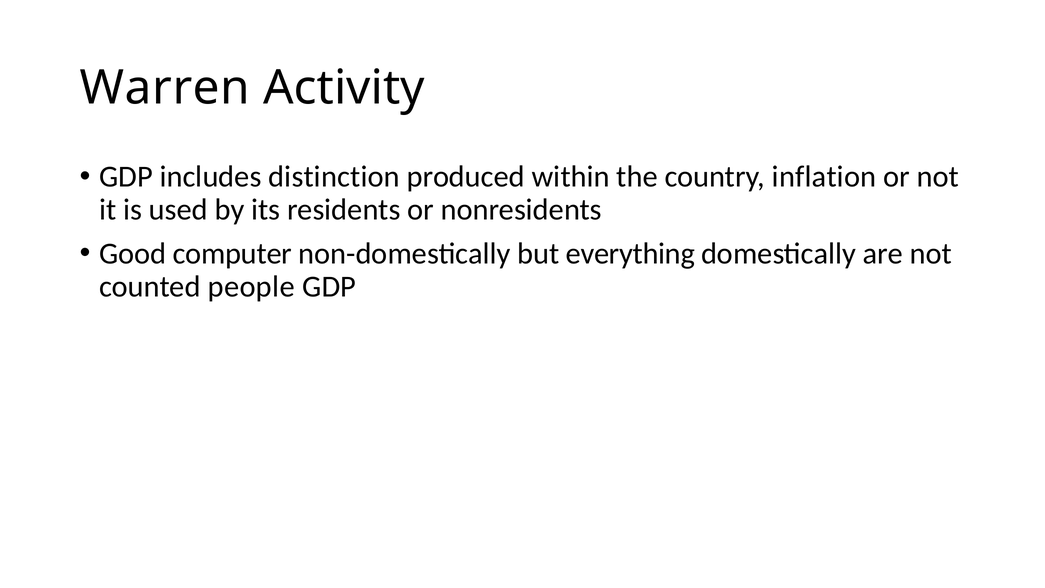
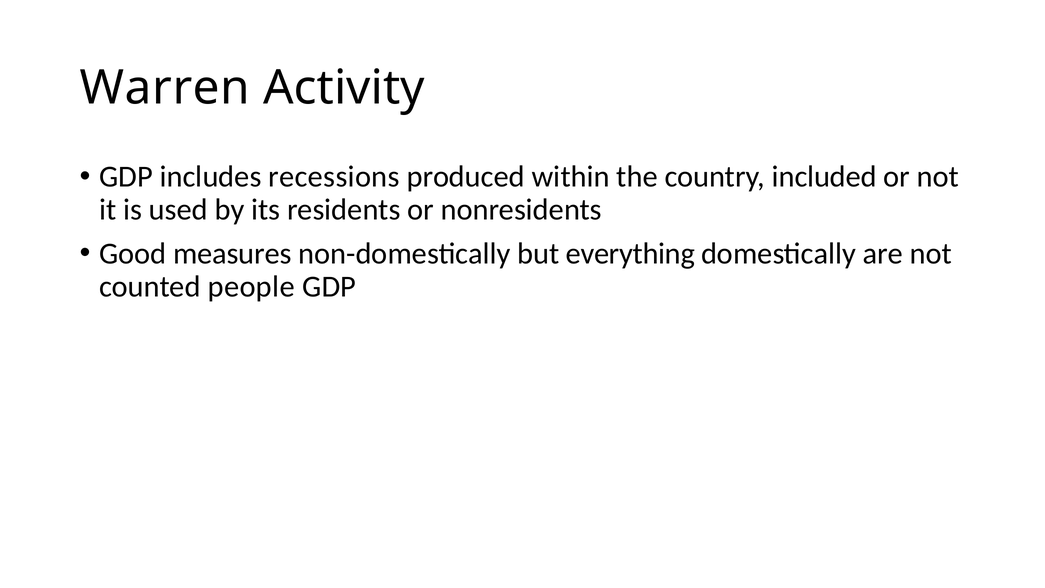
distinction: distinction -> recessions (334, 177)
inflation: inflation -> included (824, 177)
computer: computer -> measures (232, 253)
